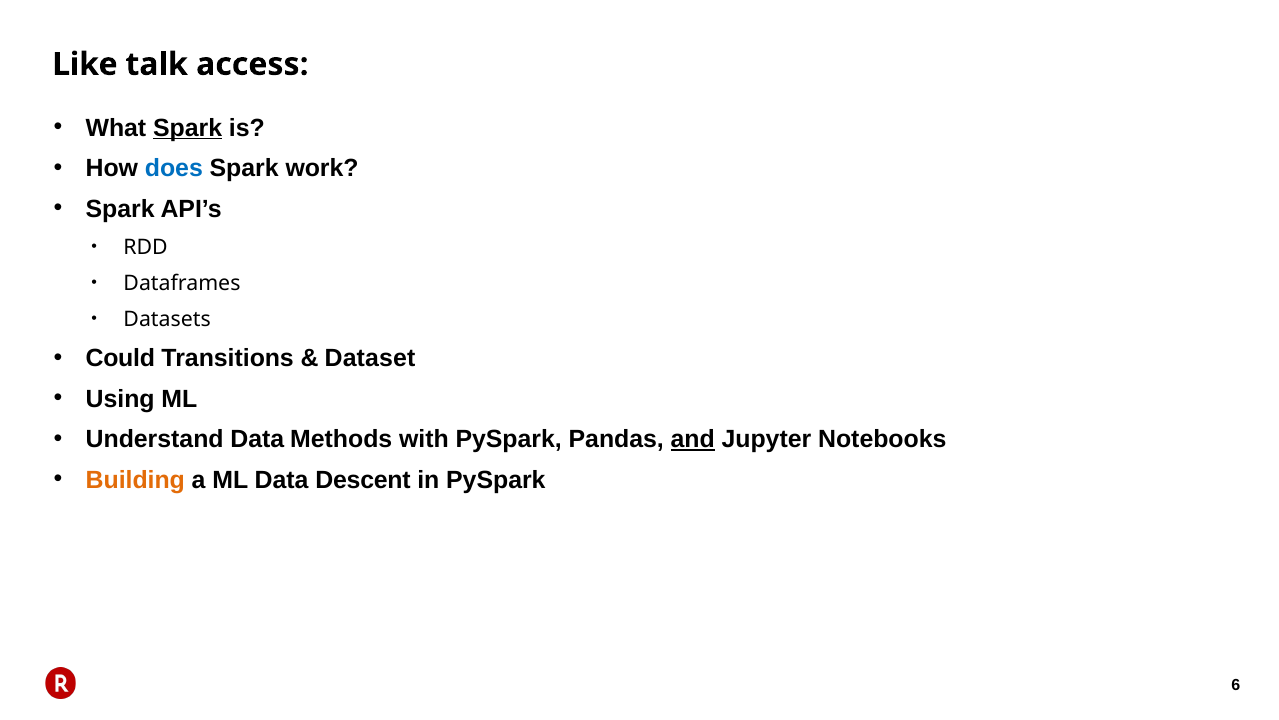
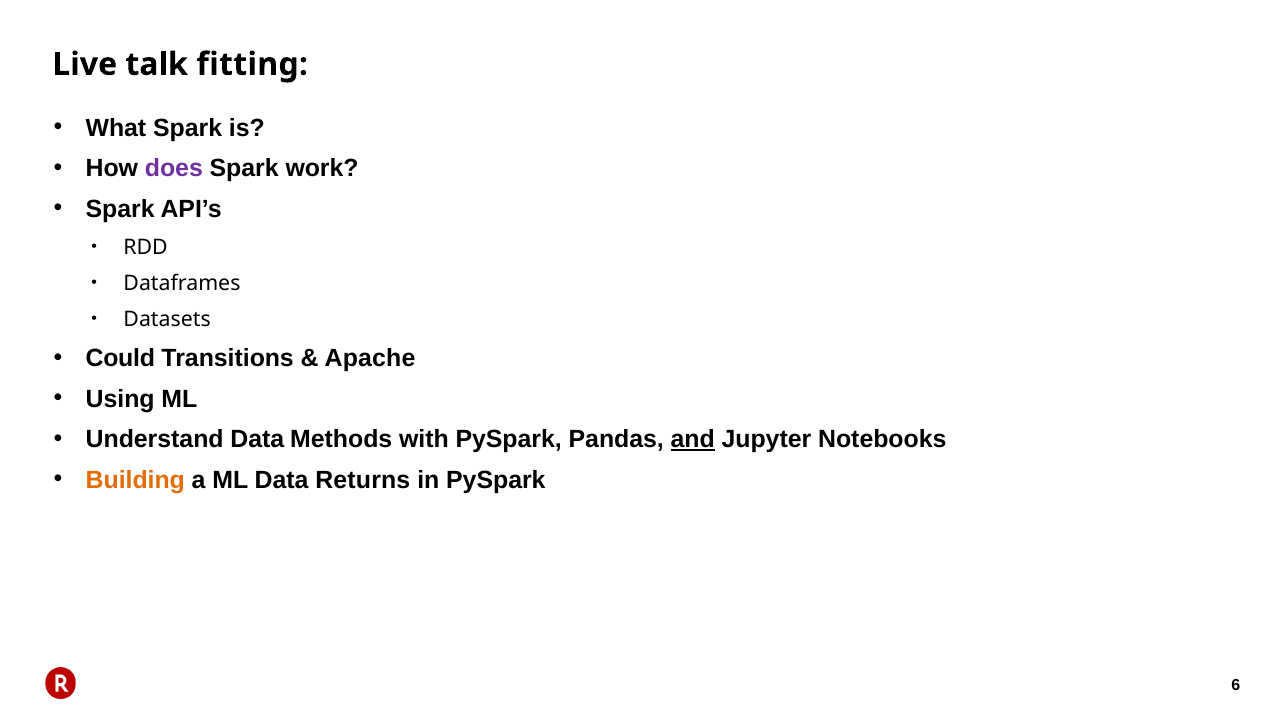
Like: Like -> Live (85, 64)
access: access -> fitting (252, 64)
Spark underline: present -> none (188, 128)
does colour: blue -> purple (174, 168)
Dataset: Dataset -> Apache (370, 358)
Descent: Descent -> Returns (363, 479)
